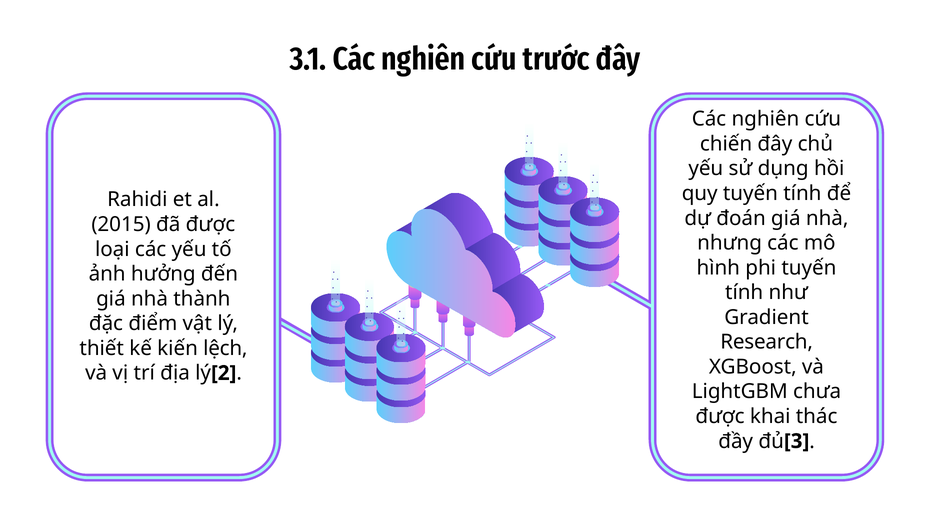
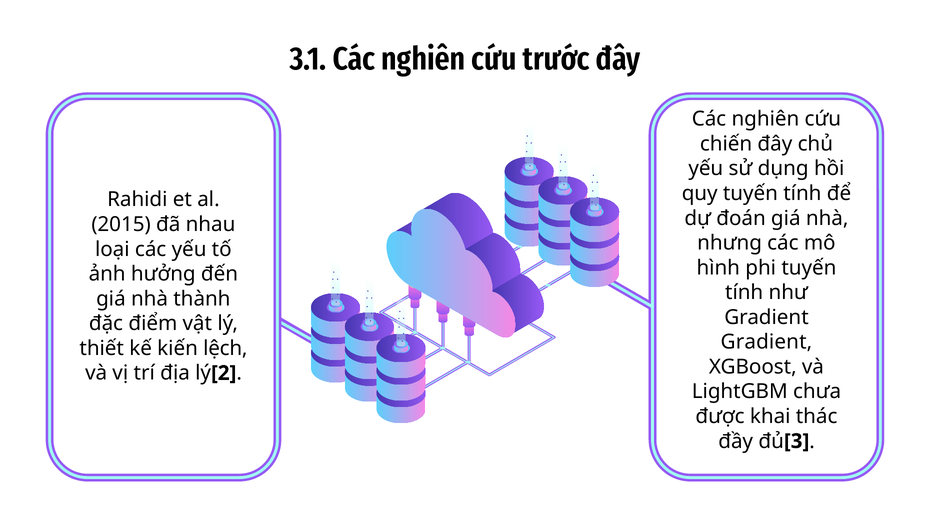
đã được: được -> nhau (211, 225)
Research: Research -> Gradient (766, 342)
